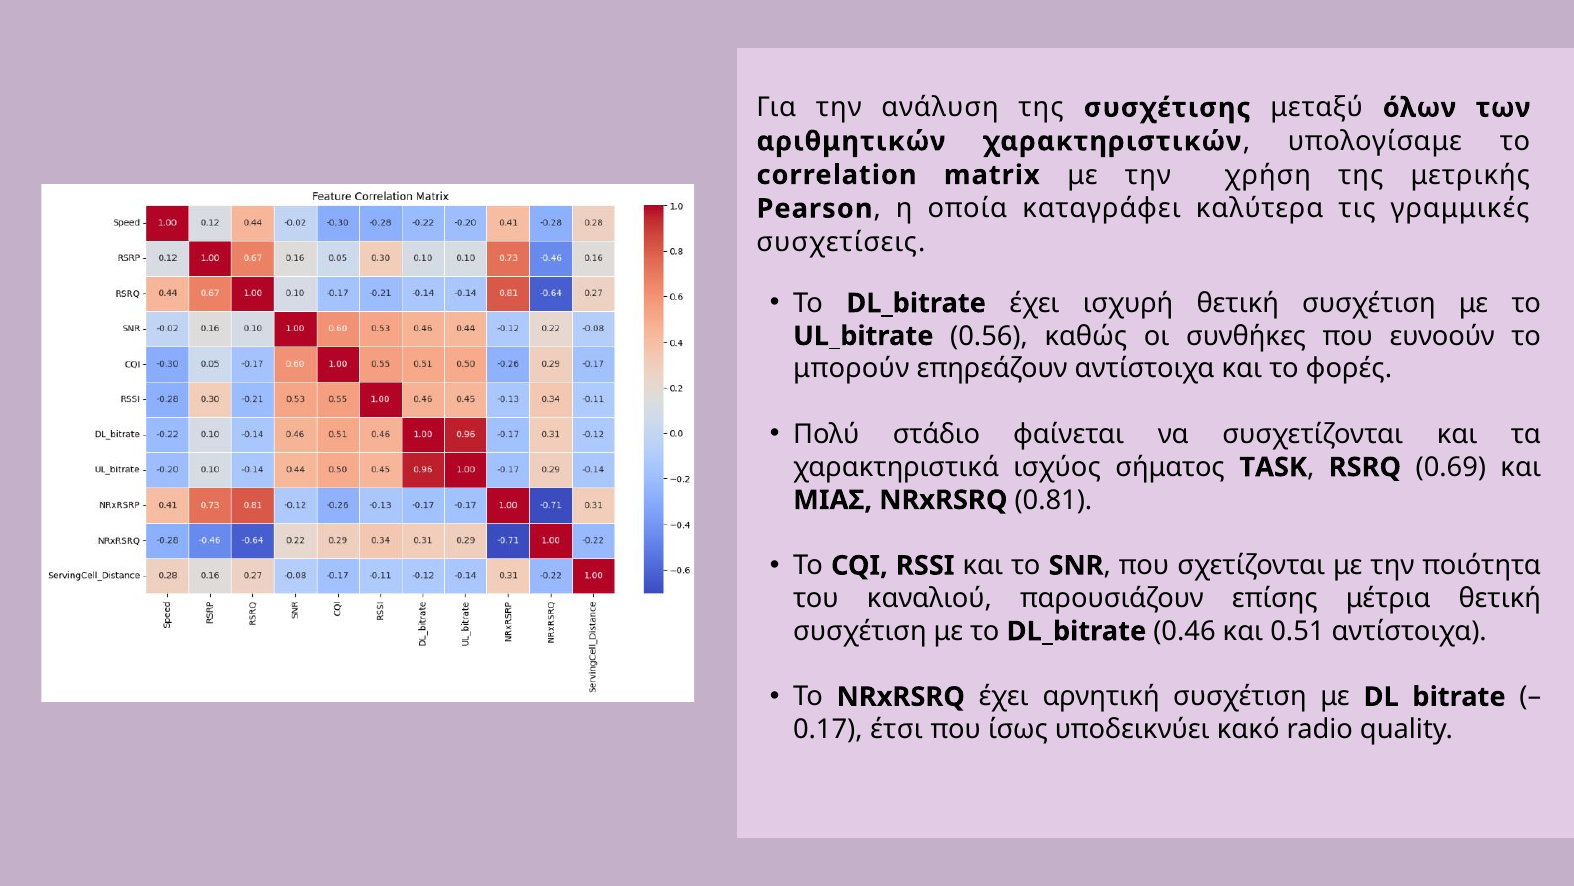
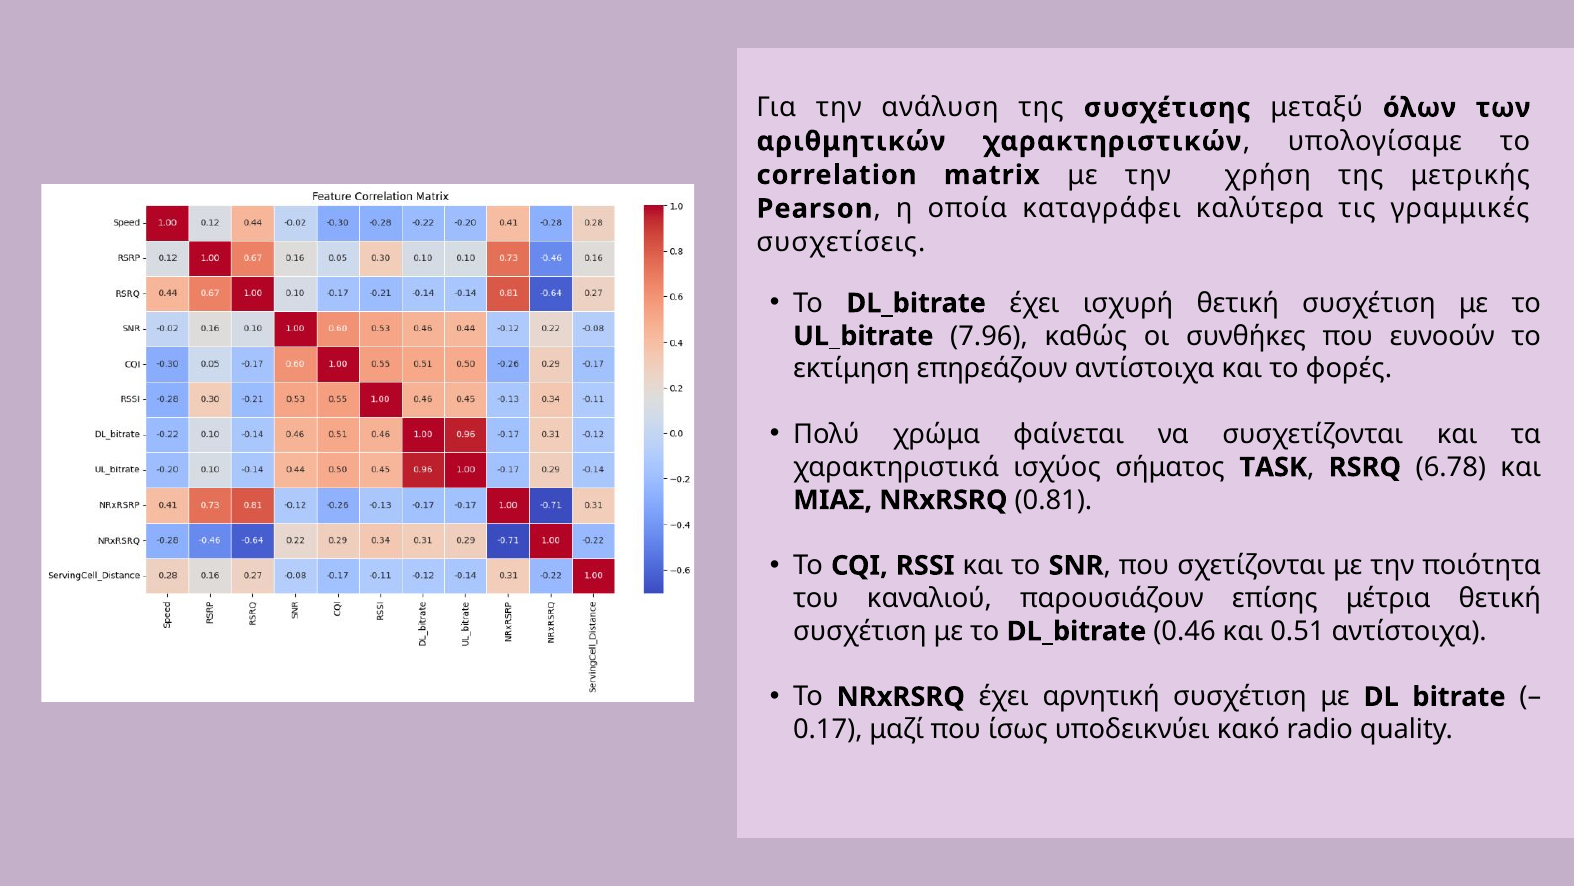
0.56: 0.56 -> 7.96 (989, 336)
μπορούν: μπορούν -> εκτίμηση (851, 369)
στάδιο: στάδιο -> χρώμα (937, 434)
0.69: 0.69 -> 6.78 (1451, 467)
έτσι: έτσι -> μαζί (897, 729)
